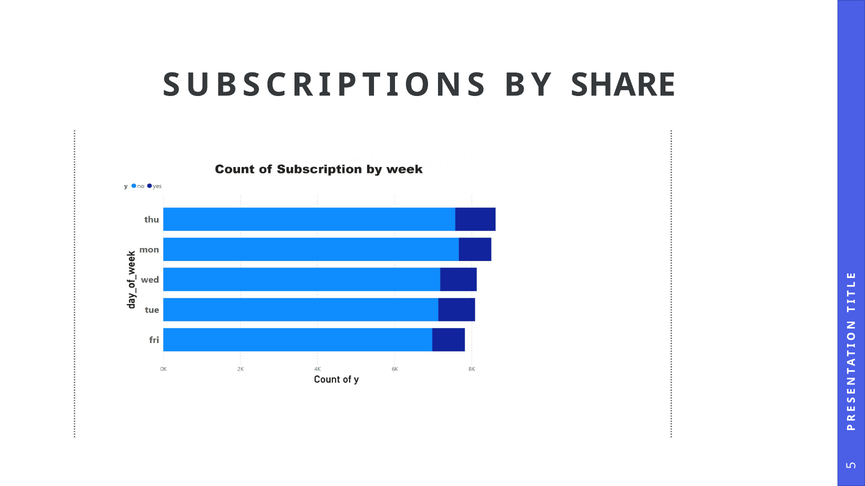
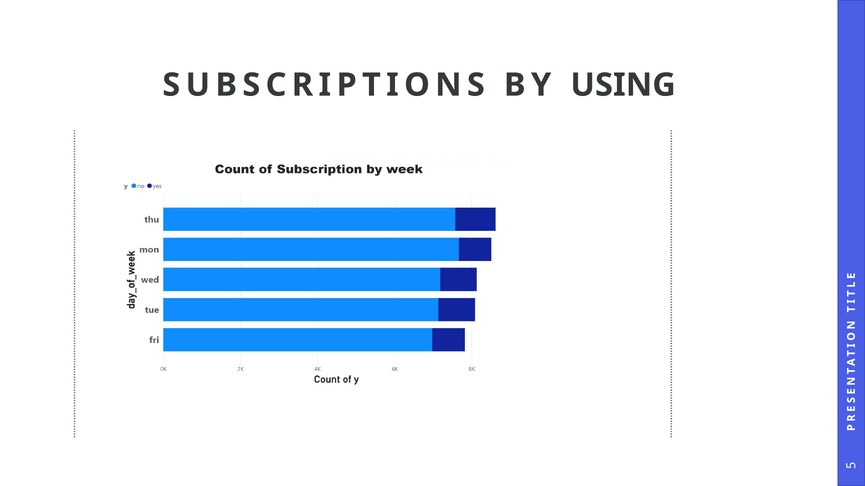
SHARE: SHARE -> USING (623, 85)
